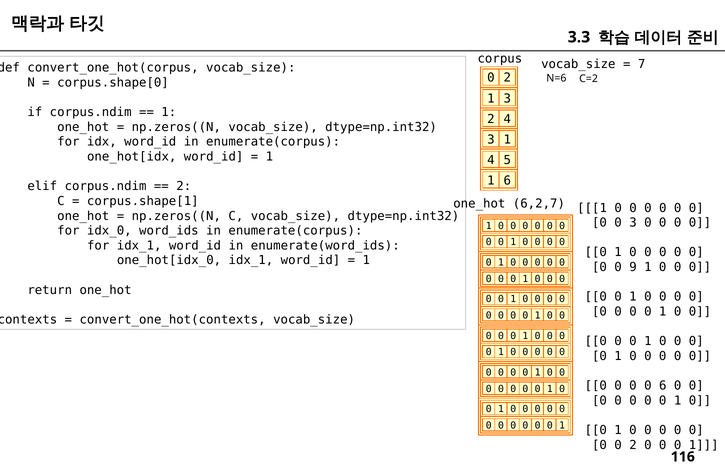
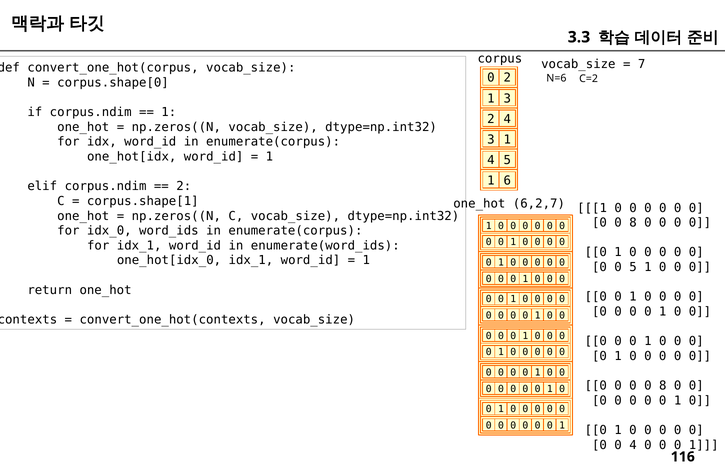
3: 3 -> 8 (633, 223)
0 9: 9 -> 5 (633, 267)
6: 6 -> 8 (663, 386)
0 0 2: 2 -> 4 (633, 445)
